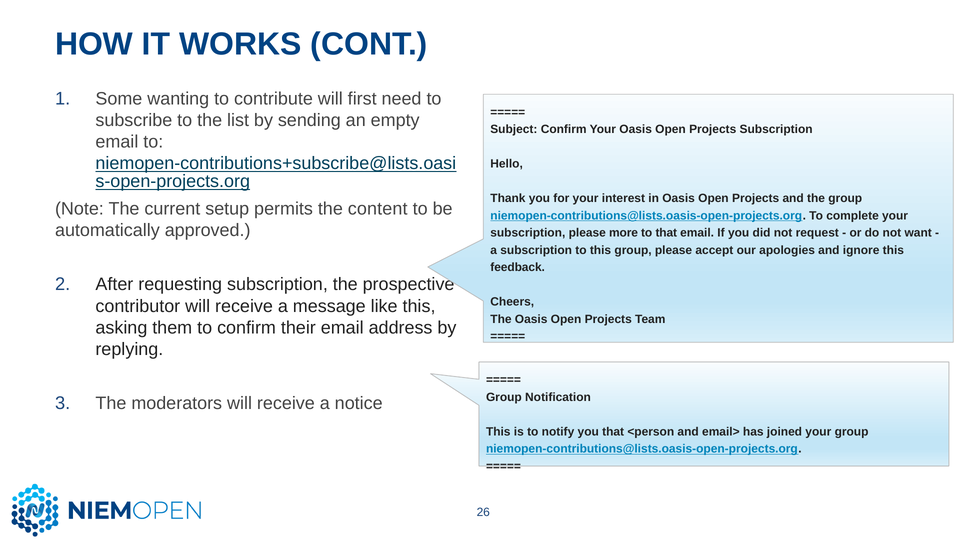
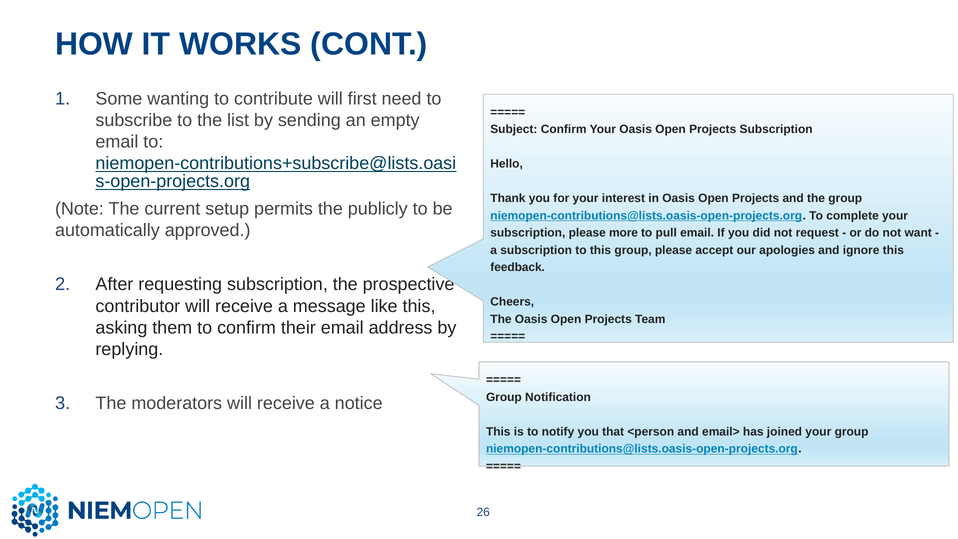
content: content -> publicly (378, 209)
to that: that -> pull (666, 233)
